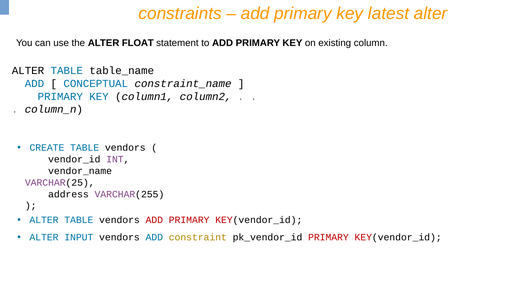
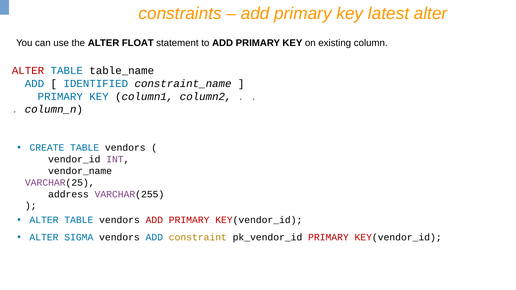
ALTER colour: black -> red (28, 71)
CONCEPTUAL: CONCEPTUAL -> IDENTIFIED (96, 84)
INPUT: INPUT -> SIGMA (79, 238)
